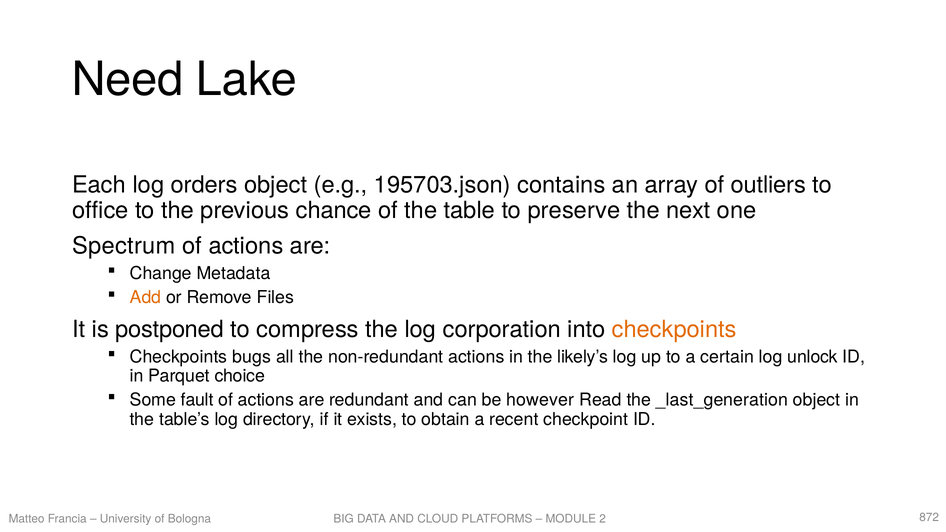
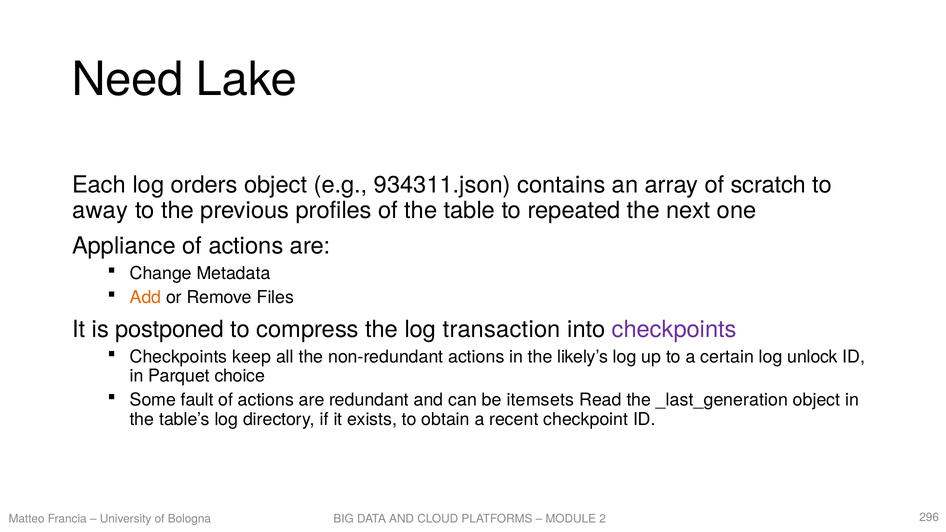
195703.json: 195703.json -> 934311.json (442, 185)
outliers: outliers -> scratch (768, 185)
office: office -> away (100, 211)
chance: chance -> profiles (334, 211)
preserve: preserve -> repeated (574, 211)
Spectrum: Spectrum -> Appliance (124, 246)
corporation: corporation -> transaction (502, 330)
checkpoints colour: orange -> purple (674, 330)
bugs: bugs -> keep (252, 357)
however: however -> itemsets (540, 400)
872: 872 -> 296 (929, 517)
